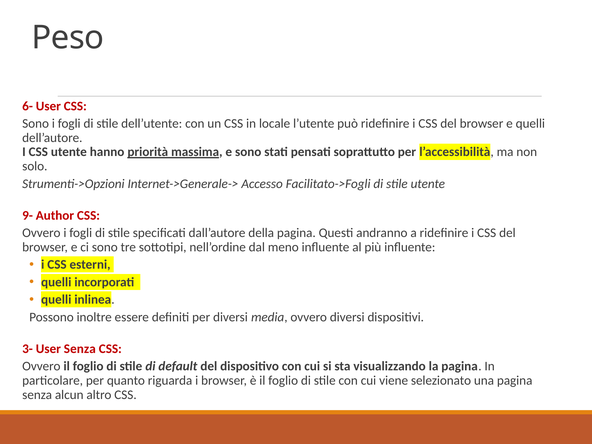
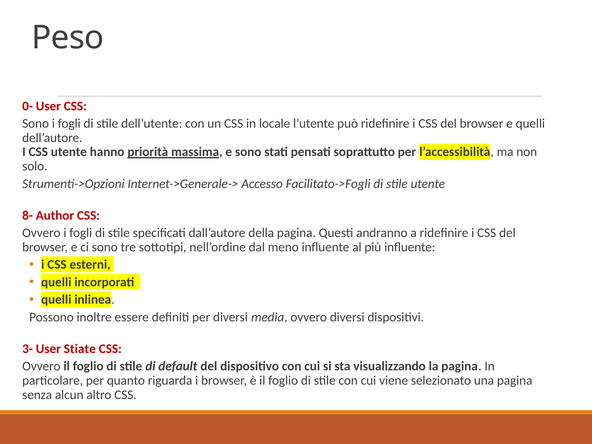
6-: 6- -> 0- (28, 106)
9-: 9- -> 8- (28, 215)
User Senza: Senza -> Stiate (80, 349)
